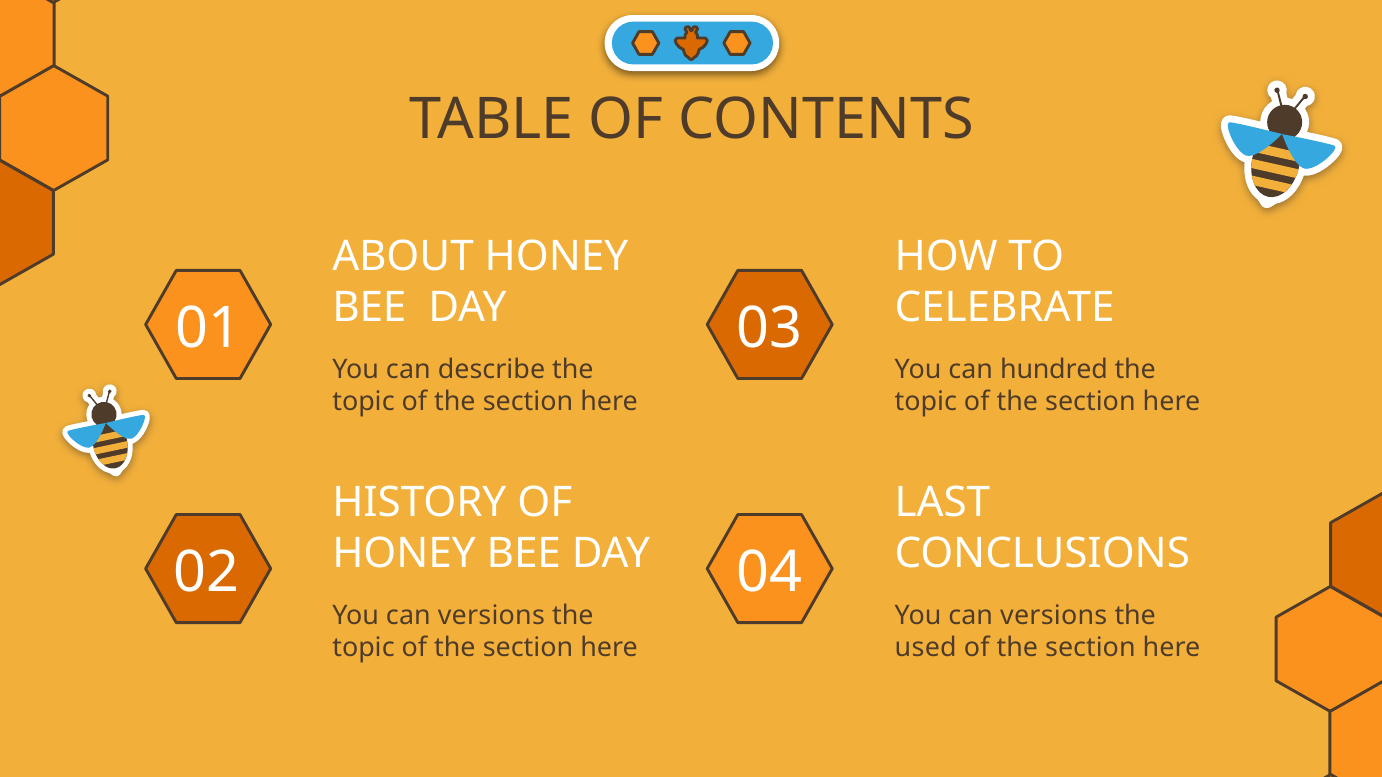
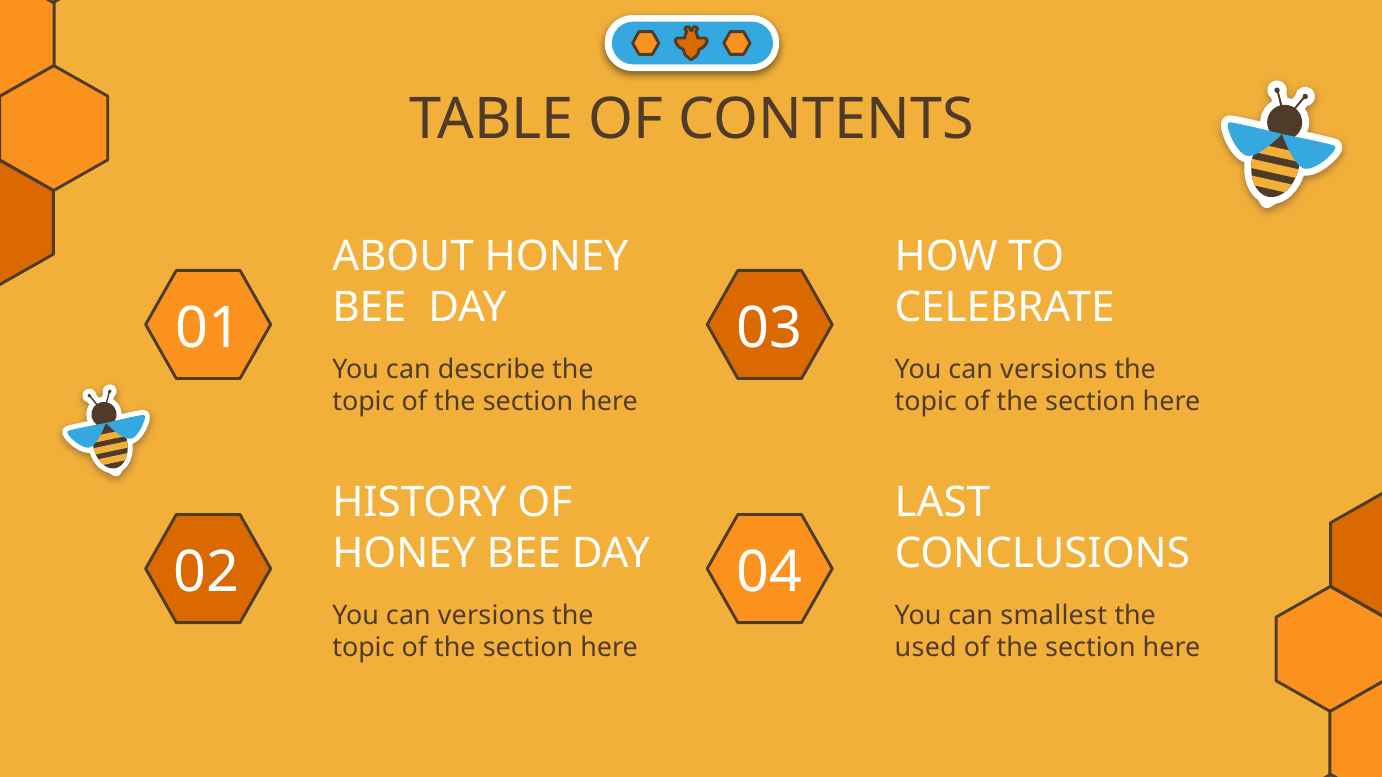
hundred: hundred -> versions (1054, 370)
versions: versions -> smallest (1054, 616)
